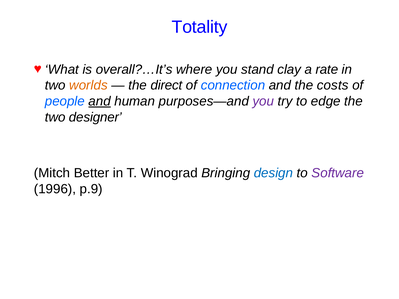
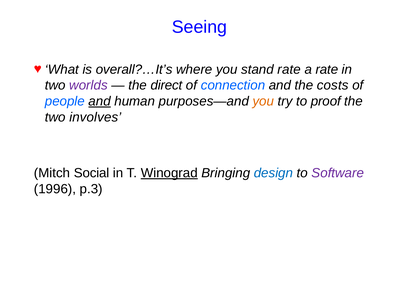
Totality: Totality -> Seeing (199, 27)
stand clay: clay -> rate (289, 69)
worlds colour: orange -> purple (88, 85)
you colour: purple -> orange (263, 101)
edge: edge -> proof (326, 101)
designer: designer -> involves (95, 117)
Better: Better -> Social (92, 173)
Winograd underline: none -> present (169, 173)
p.9: p.9 -> p.3 (91, 189)
